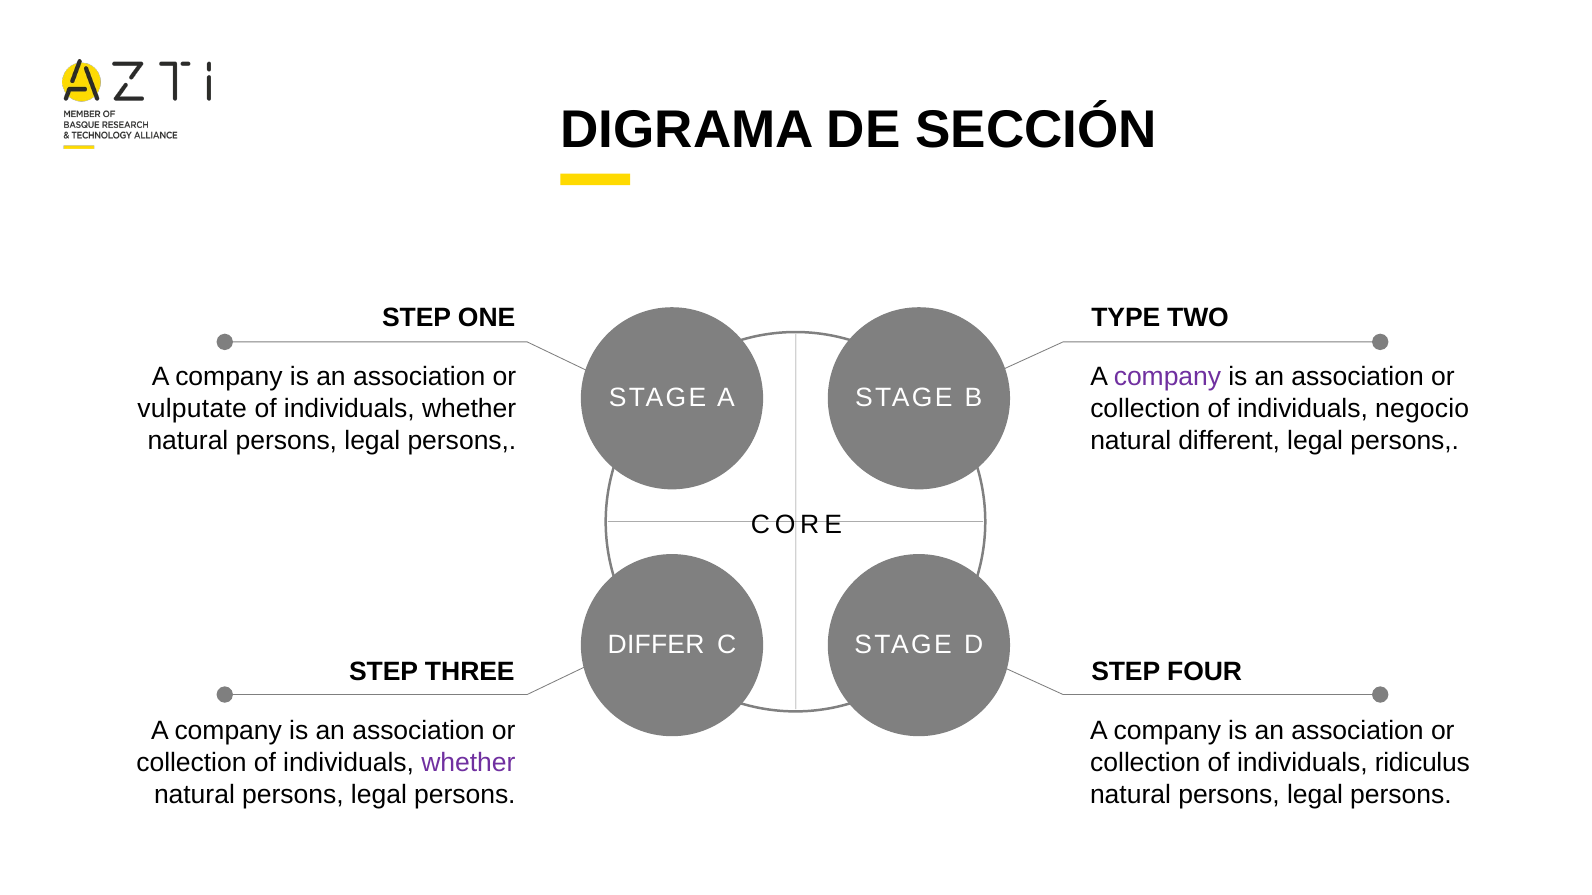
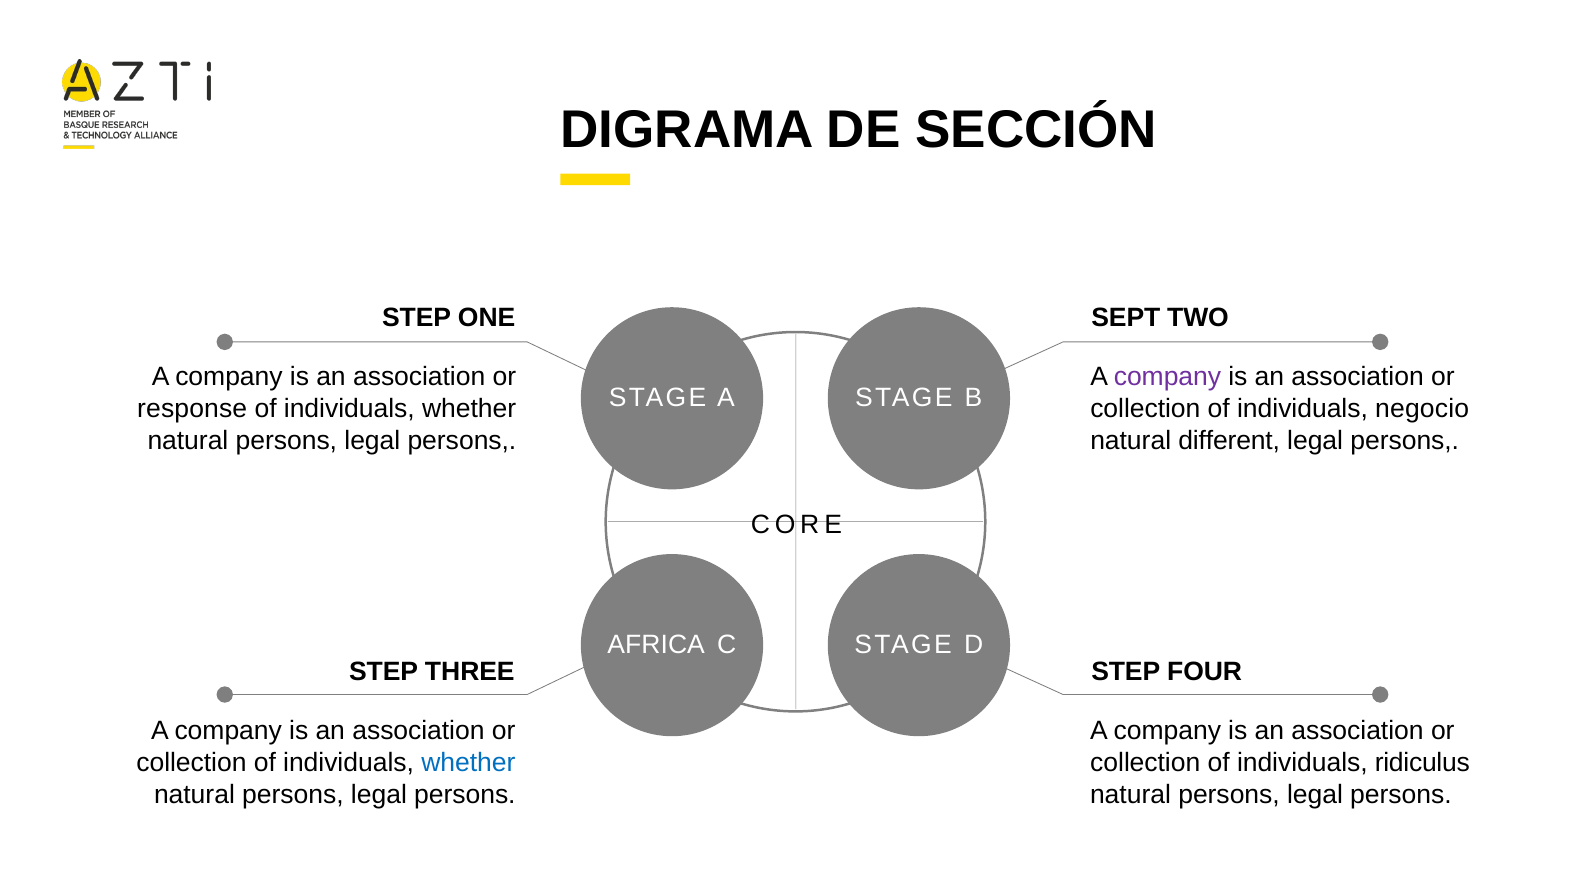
TYPE: TYPE -> SEPT (1126, 318)
vulputate: vulputate -> response (192, 409)
DIFFER: DIFFER -> AFRICA (656, 645)
whether colour: purple -> blue (468, 763)
